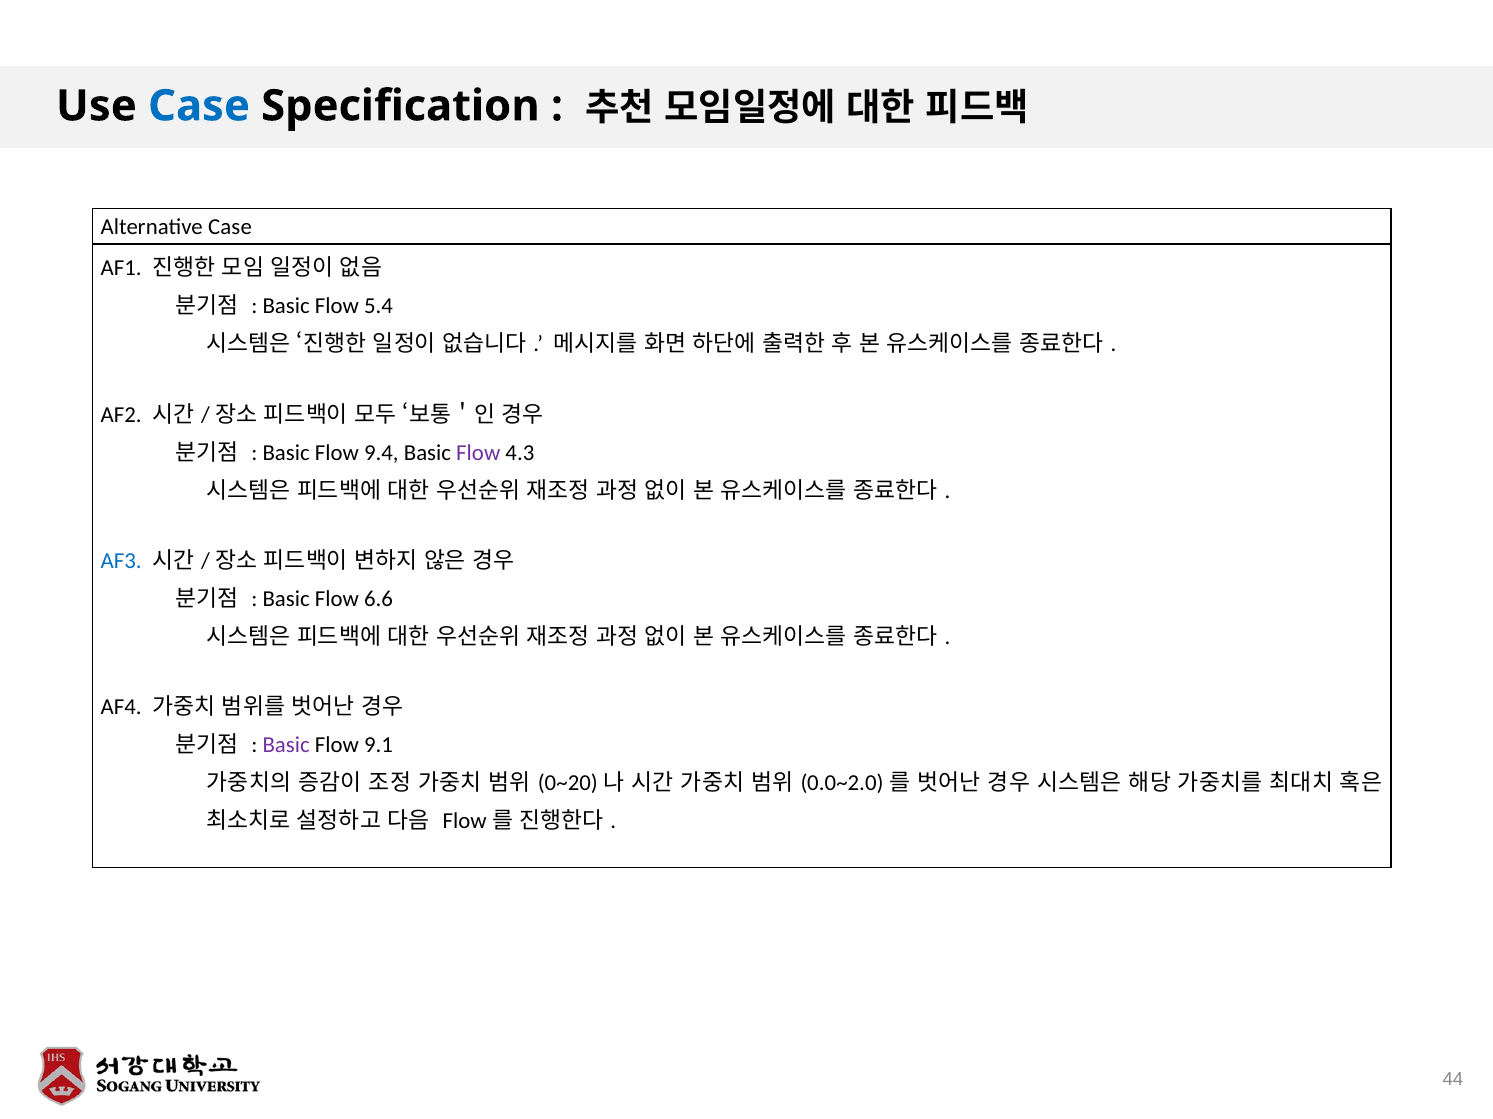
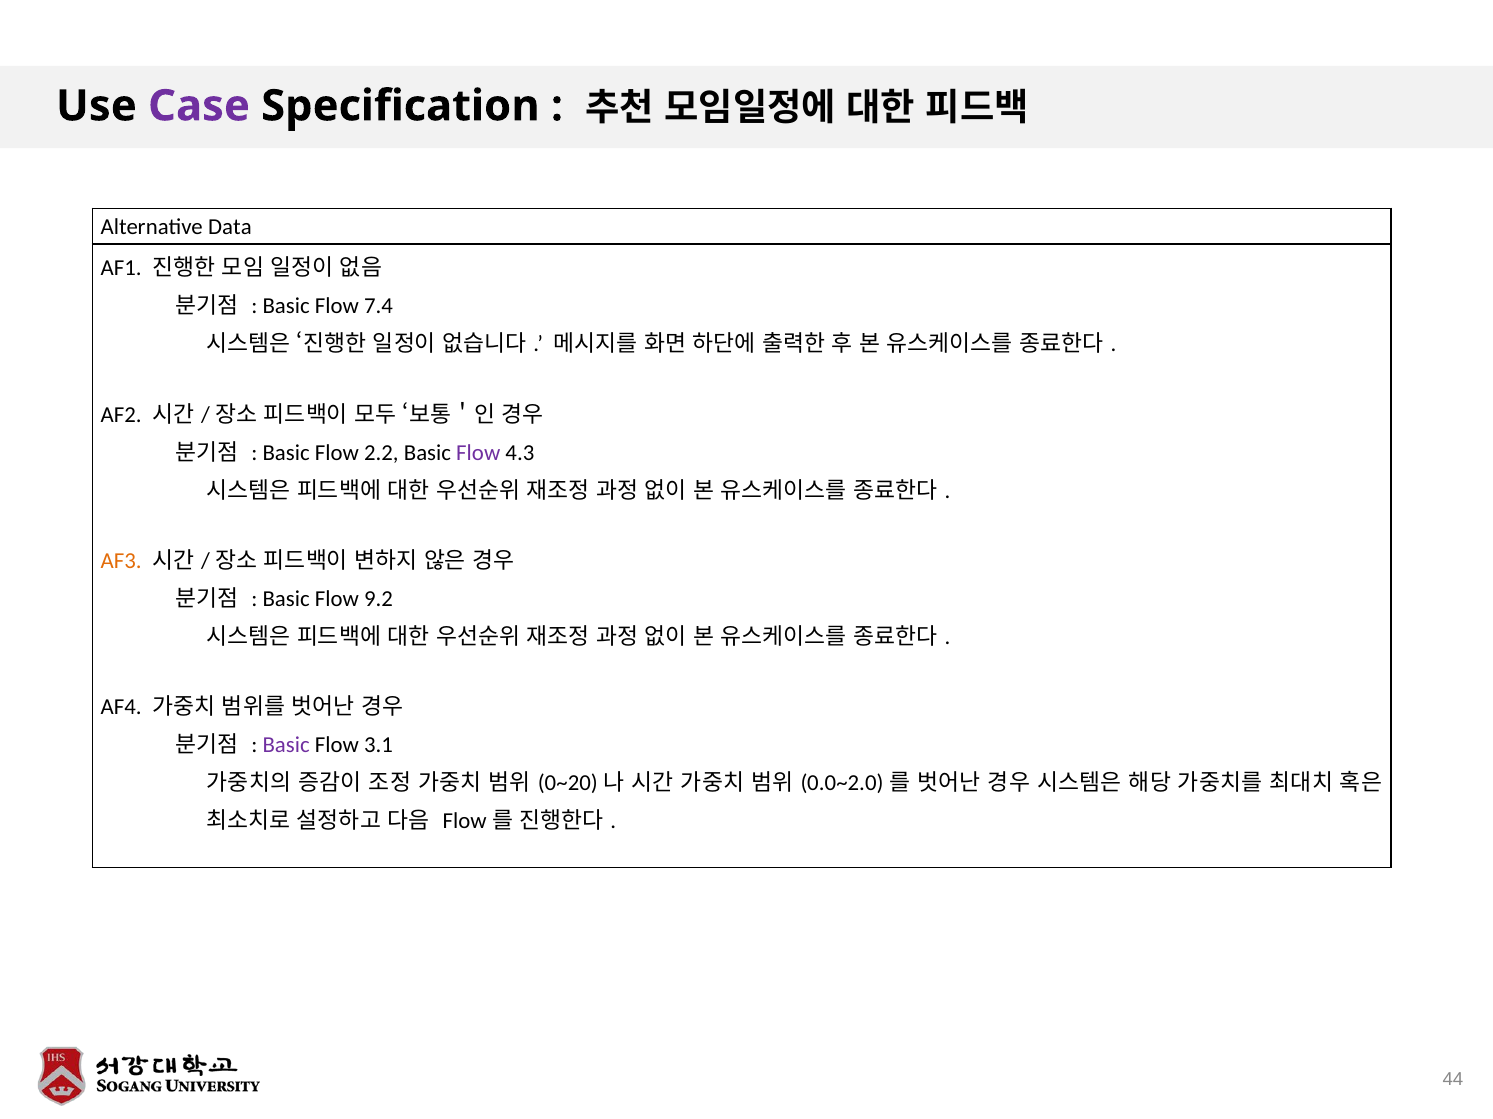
Case colour: blue -> purple (199, 106)
Alternative Case: Case -> Data (230, 227)
5.4: 5.4 -> 7.4 (379, 306)
9.4: 9.4 -> 2.2 (381, 453)
AF3 colour: blue -> orange (121, 561)
6.6: 6.6 -> 9.2 (379, 599)
9.1: 9.1 -> 3.1 (379, 746)
